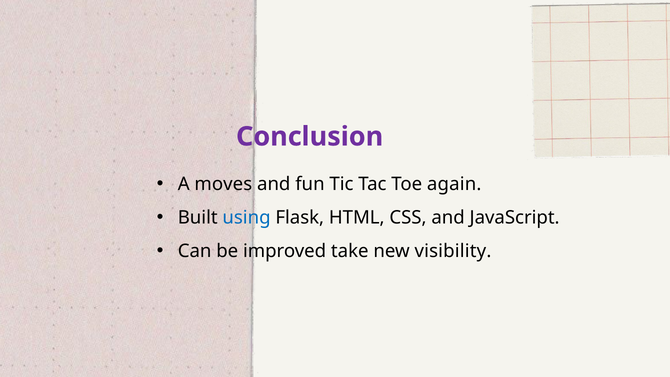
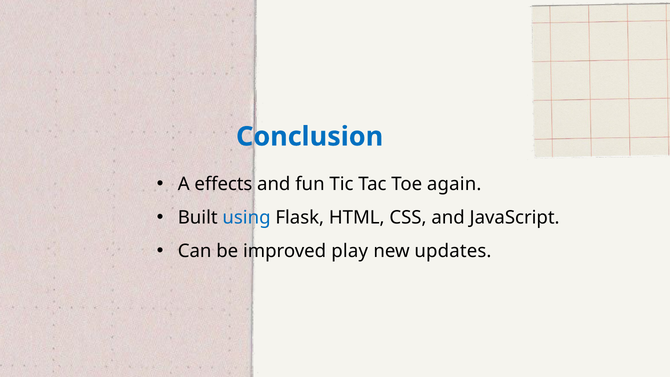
Conclusion colour: purple -> blue (310, 137)
moves: moves -> effects (223, 184)
take: take -> play (350, 251)
visibility: visibility -> updates (453, 251)
